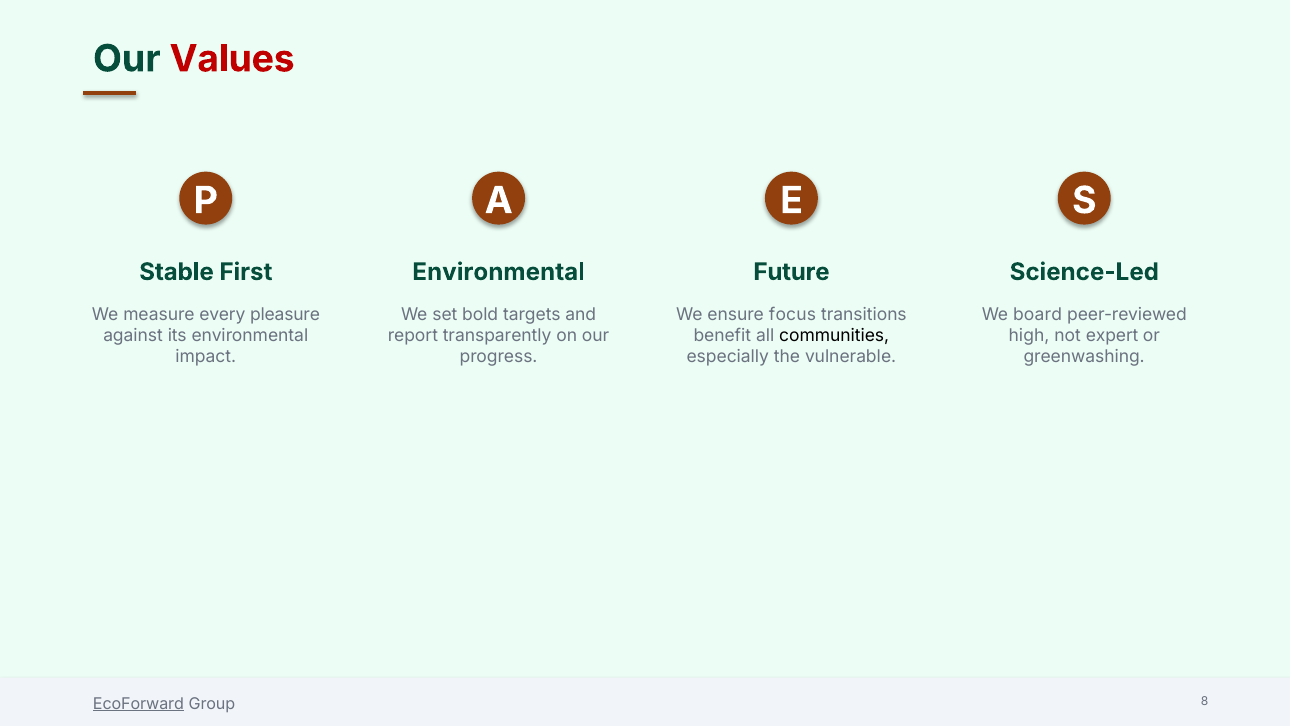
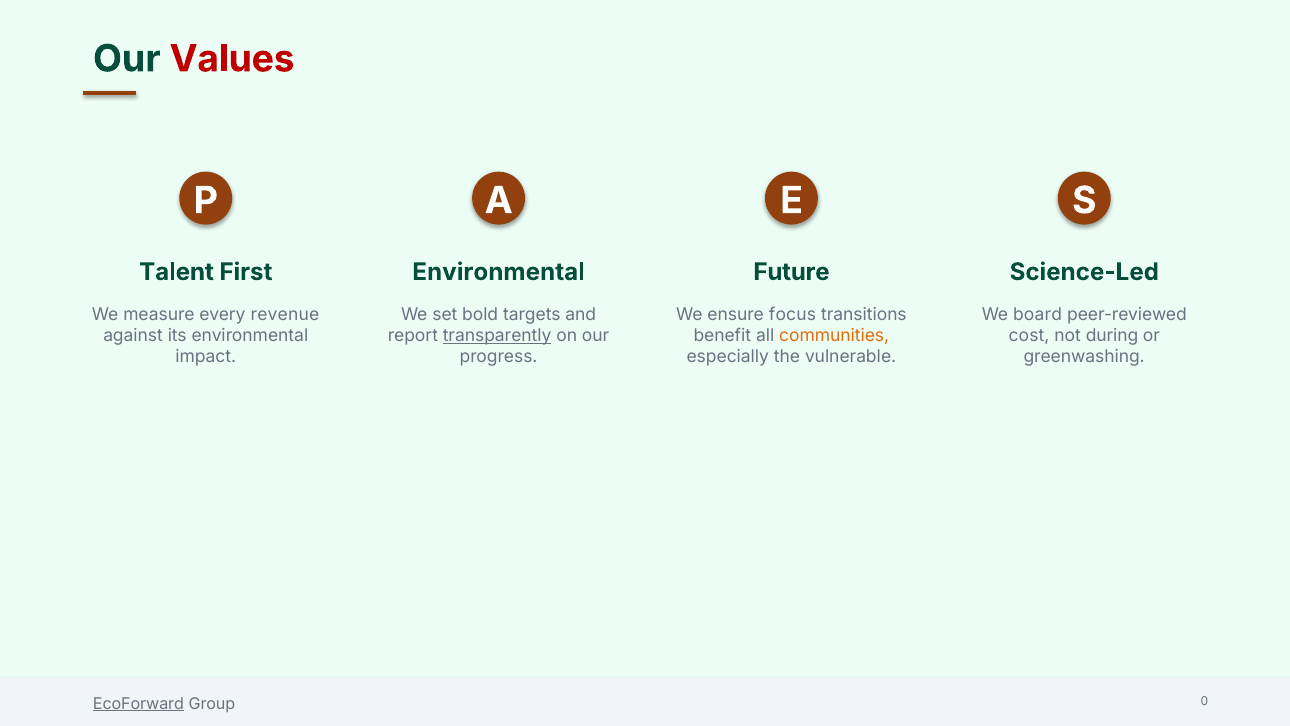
Stable: Stable -> Talent (176, 272)
pleasure: pleasure -> revenue (285, 315)
transparently underline: none -> present (497, 336)
communities colour: black -> orange (834, 336)
high: high -> cost (1029, 336)
expert: expert -> during (1112, 336)
8: 8 -> 0 (1205, 701)
